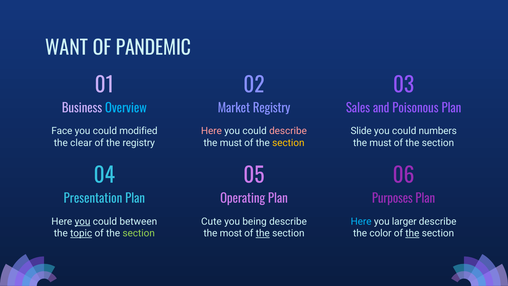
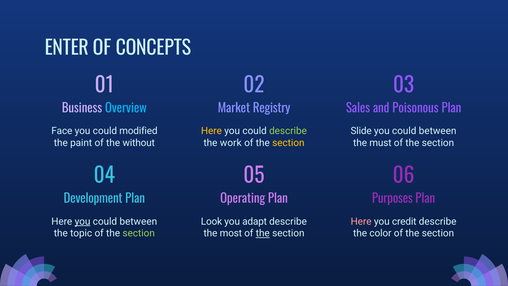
WANT: WANT -> ENTER (67, 48)
PANDEMIC: PANDEMIC -> CONCEPTS (153, 48)
Here colour: pink -> yellow (211, 131)
describe colour: pink -> light green (288, 131)
numbers: numbers -> between (438, 131)
clear: clear -> paint (81, 143)
the registry: registry -> without (139, 143)
must: must -> work (231, 143)
Presentation: Presentation -> Development (93, 198)
Cute: Cute -> Look (212, 221)
being: being -> adapt (255, 221)
Here colour: light blue -> pink (361, 221)
larger: larger -> credit (404, 221)
topic underline: present -> none (81, 233)
the underline: present -> none (412, 233)
